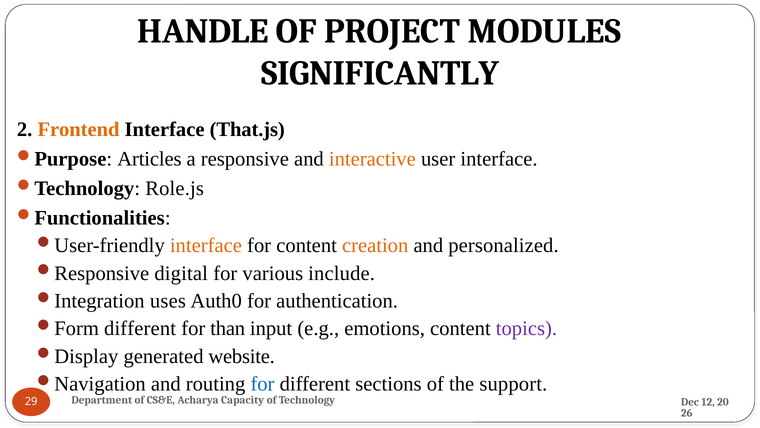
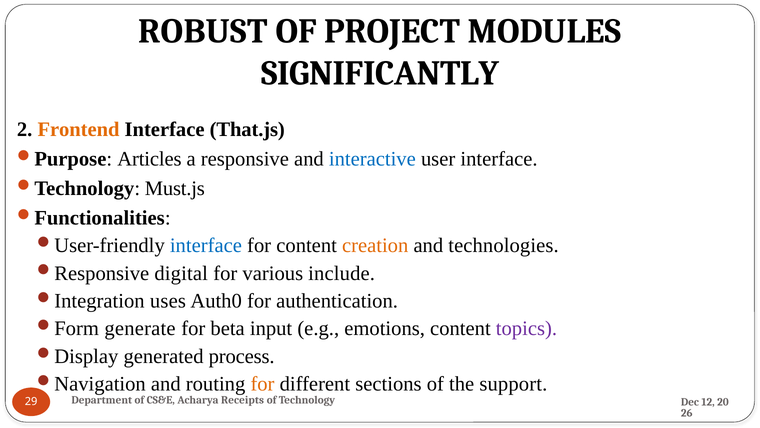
HANDLE: HANDLE -> ROBUST (203, 31)
interactive colour: orange -> blue (372, 159)
Role.js: Role.js -> Must.js (175, 188)
interface colour: orange -> blue (206, 245)
personalized: personalized -> technologies (504, 245)
different: different -> generate (140, 328)
than: than -> beta (228, 328)
website: website -> process (242, 356)
for colour: blue -> orange (262, 384)
Capacity: Capacity -> Receipts (243, 400)
